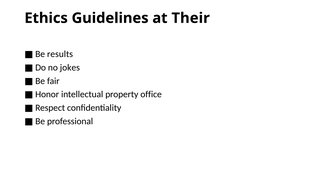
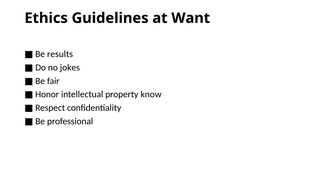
Their: Their -> Want (191, 18)
office: office -> know (151, 94)
